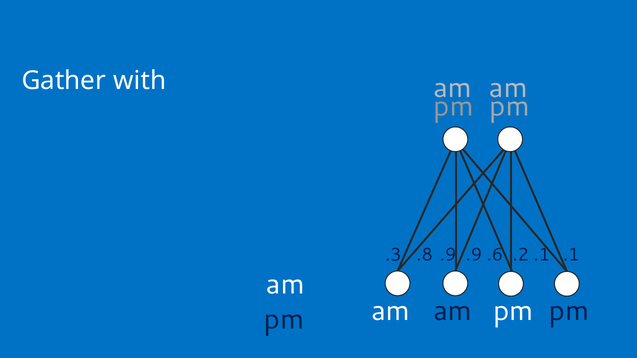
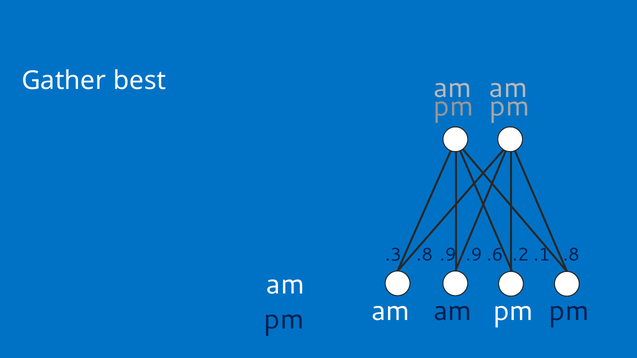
with: with -> best (140, 81)
.1: .1 -> .8 (571, 255)
